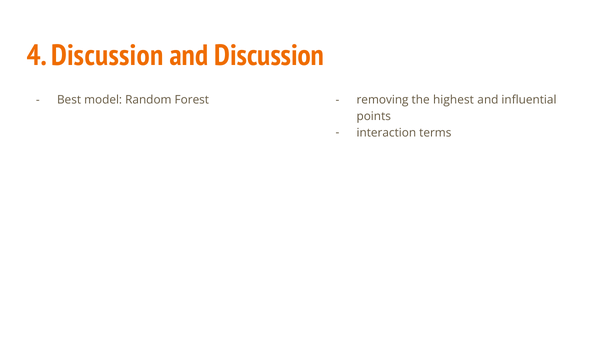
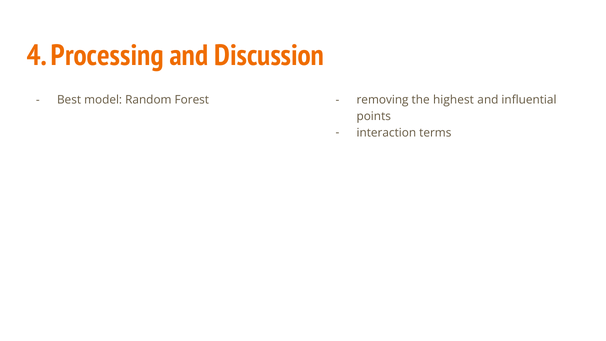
4 Discussion: Discussion -> Processing (107, 55)
